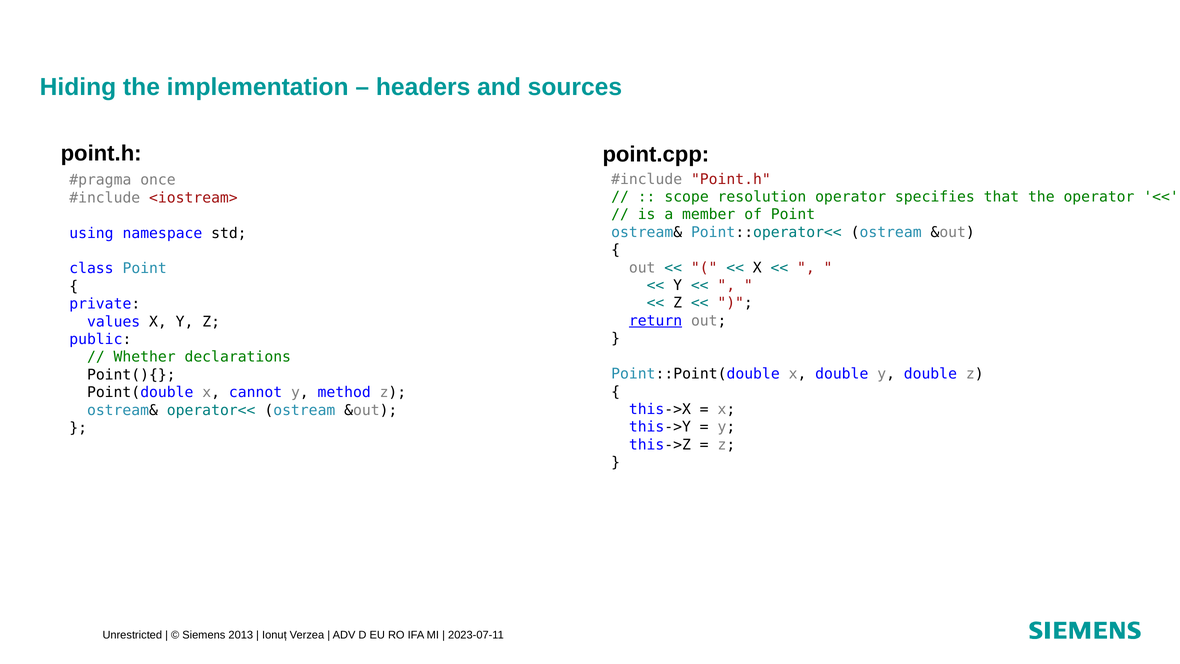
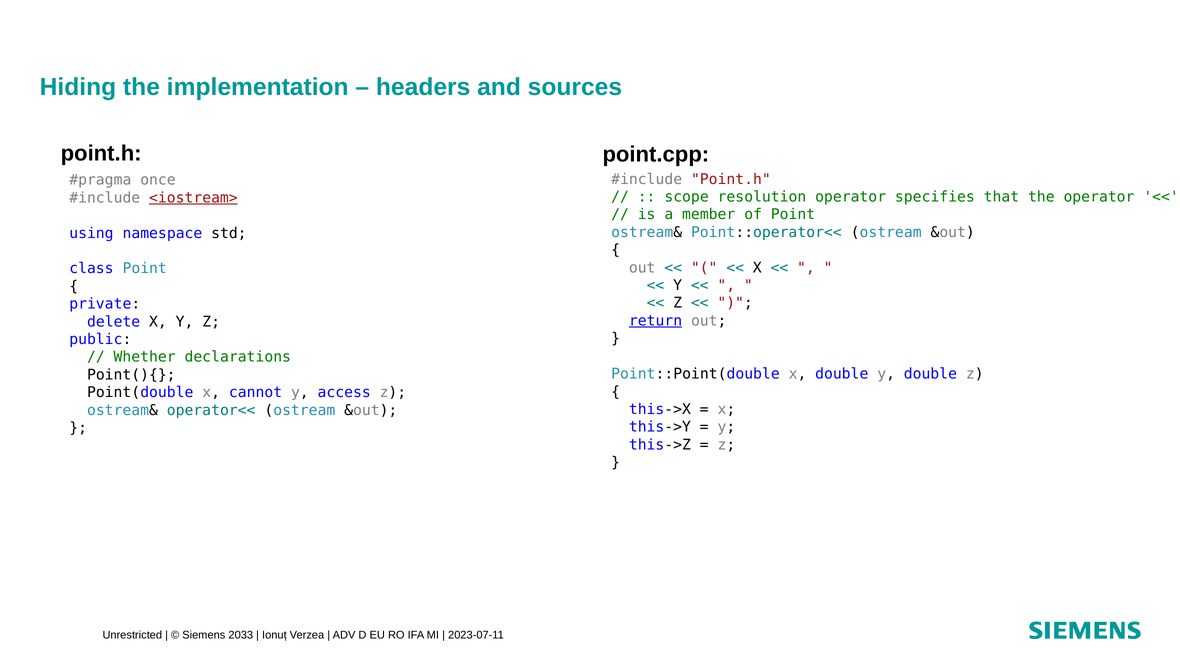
<iostream> underline: none -> present (193, 198)
values: values -> delete (114, 322)
method: method -> access (344, 392)
2013: 2013 -> 2033 (241, 635)
